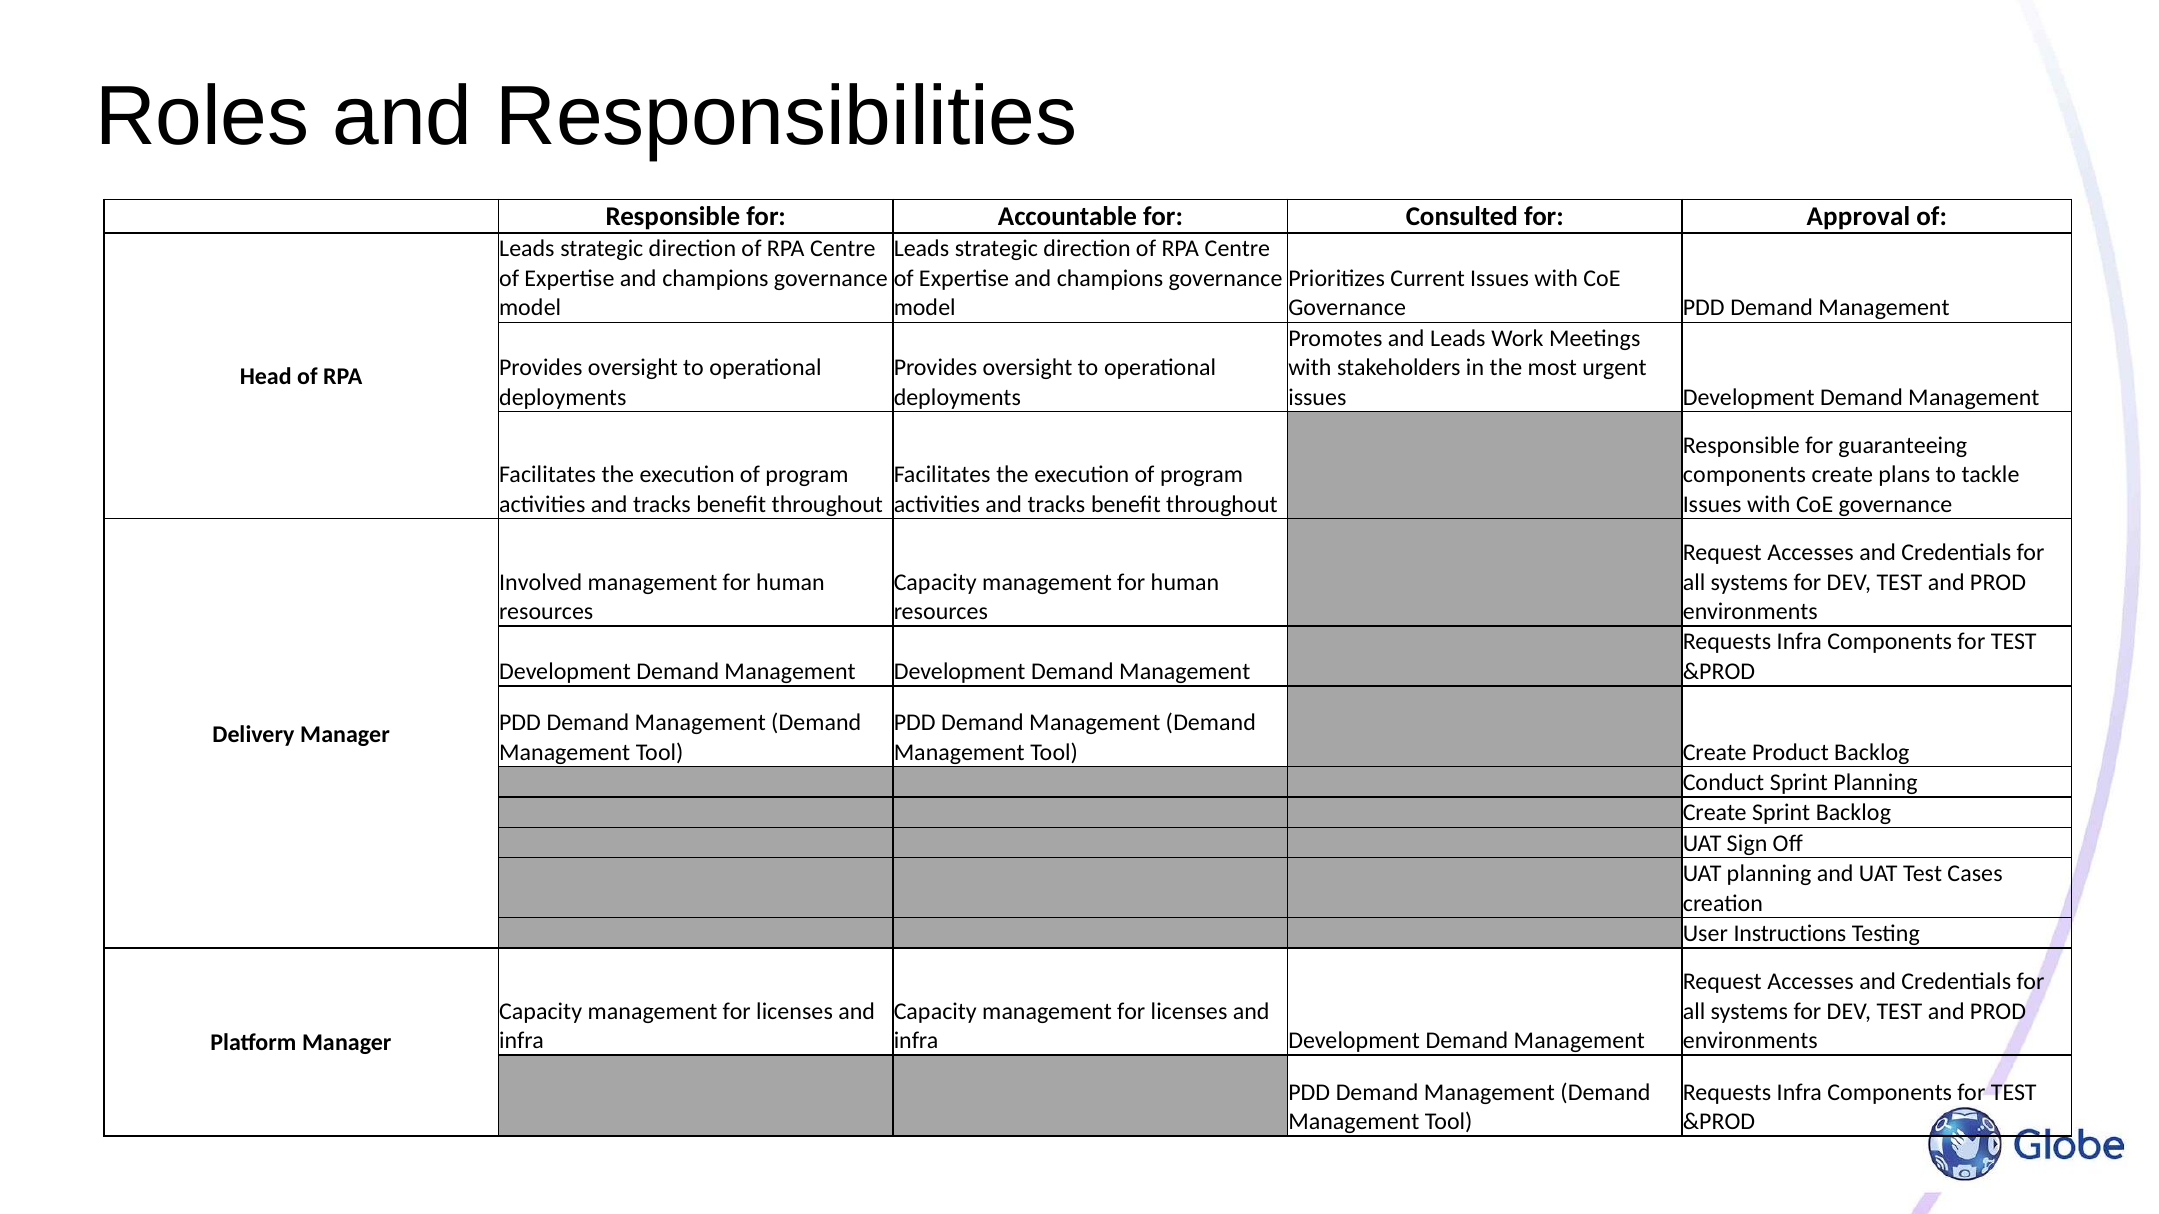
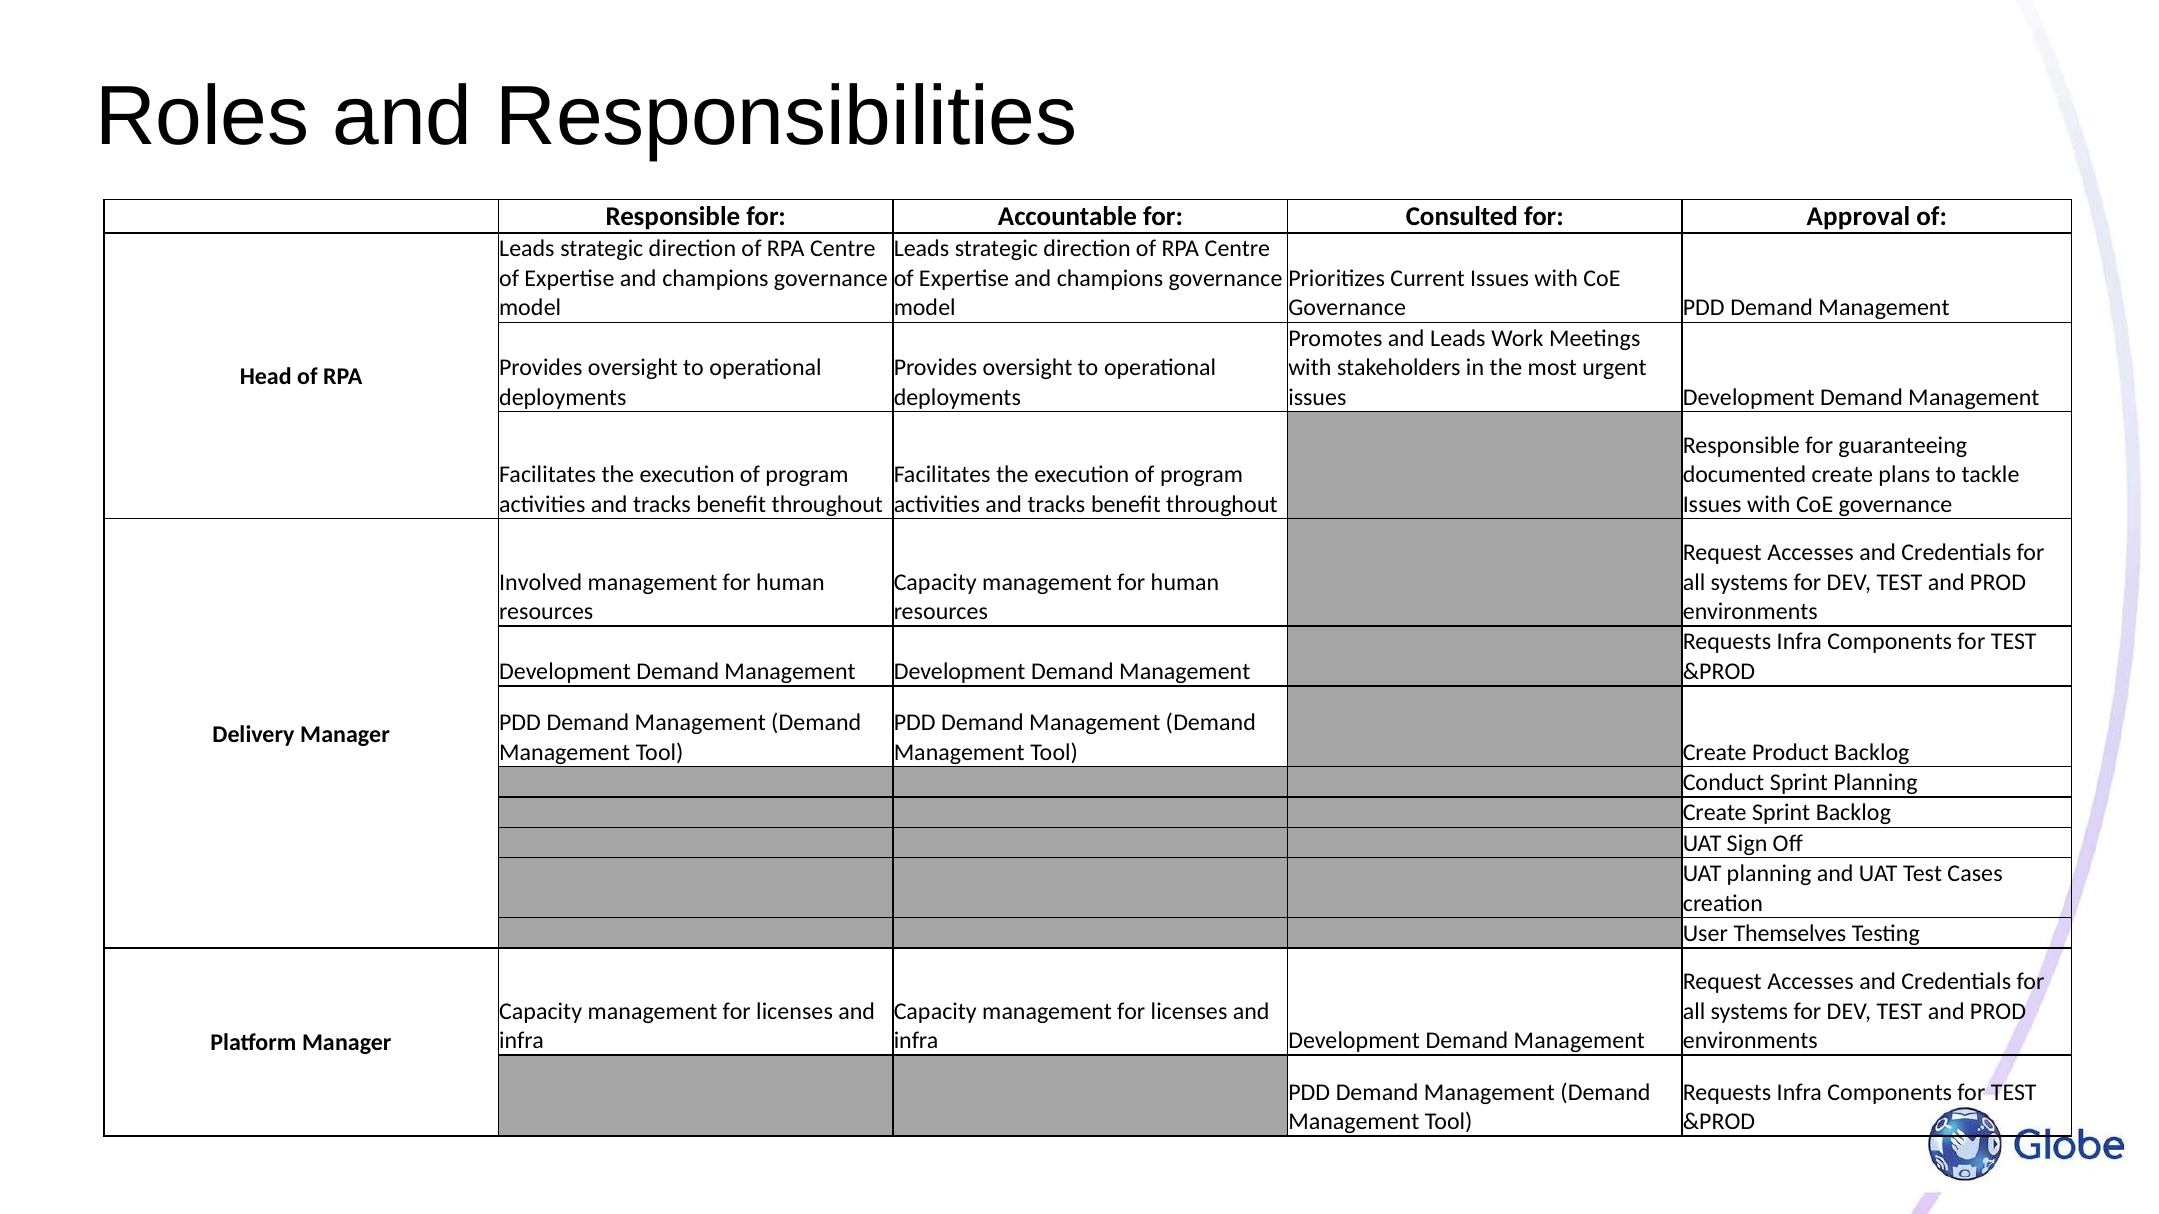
components: components -> documented (1745, 475)
Instructions: Instructions -> Themselves (1790, 934)
